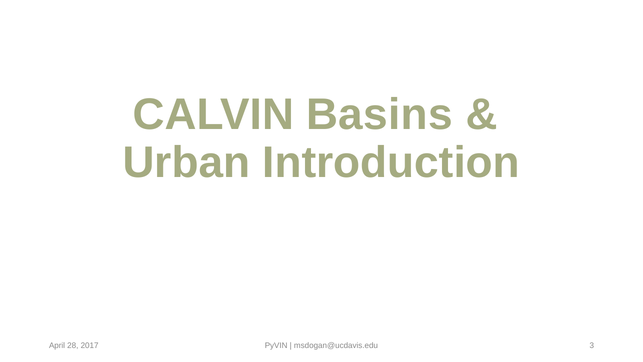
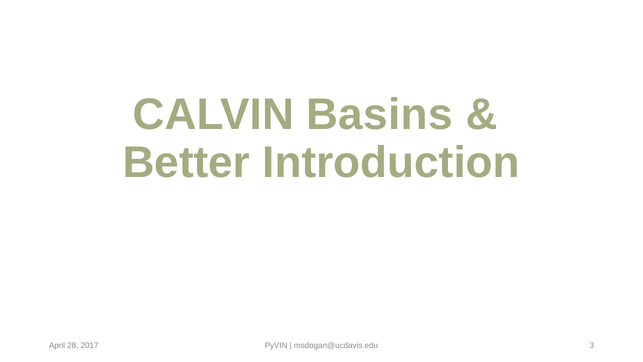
Urban: Urban -> Better (186, 162)
